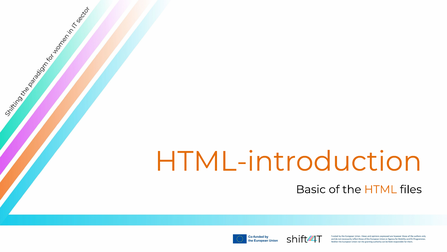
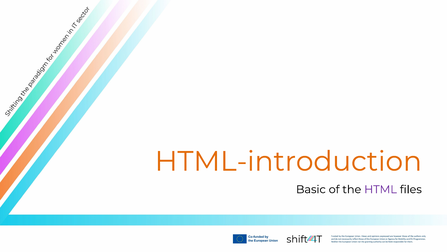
HTML colour: orange -> purple (381, 189)
